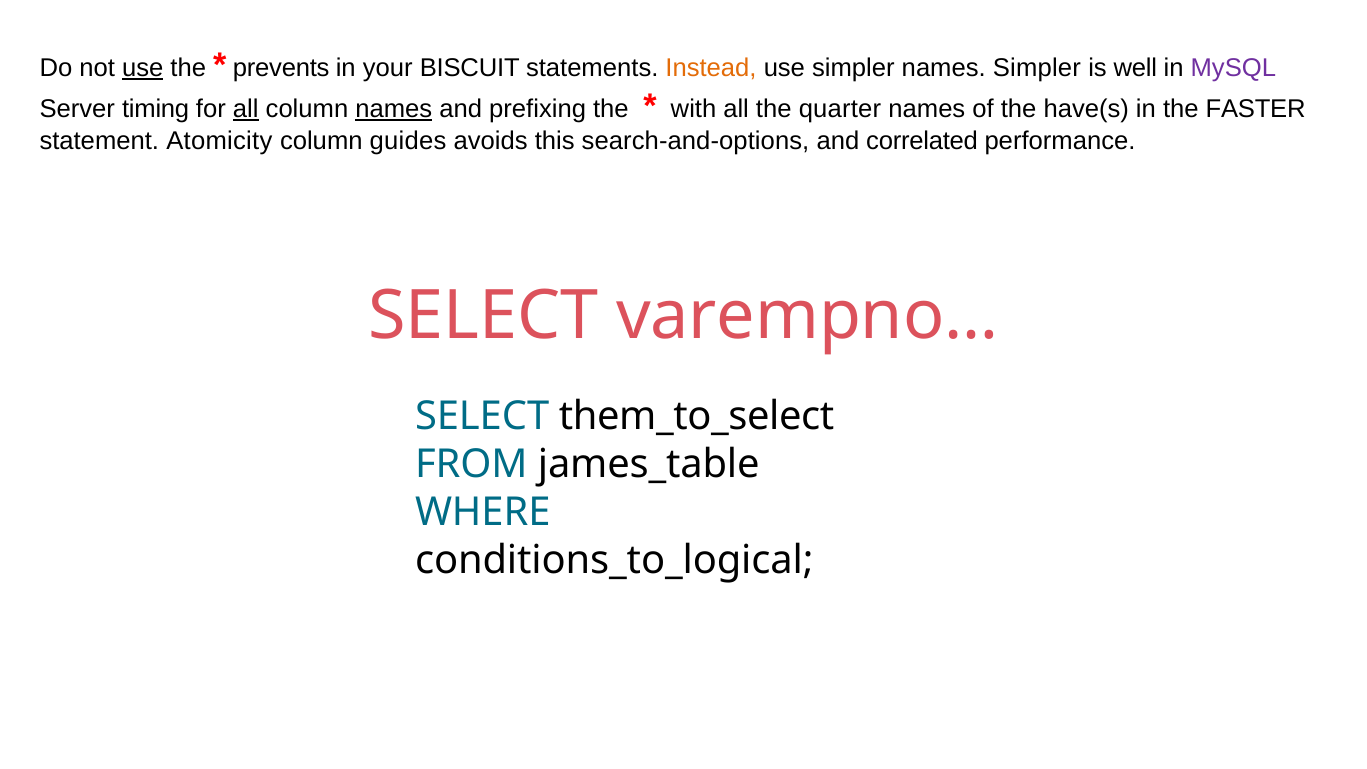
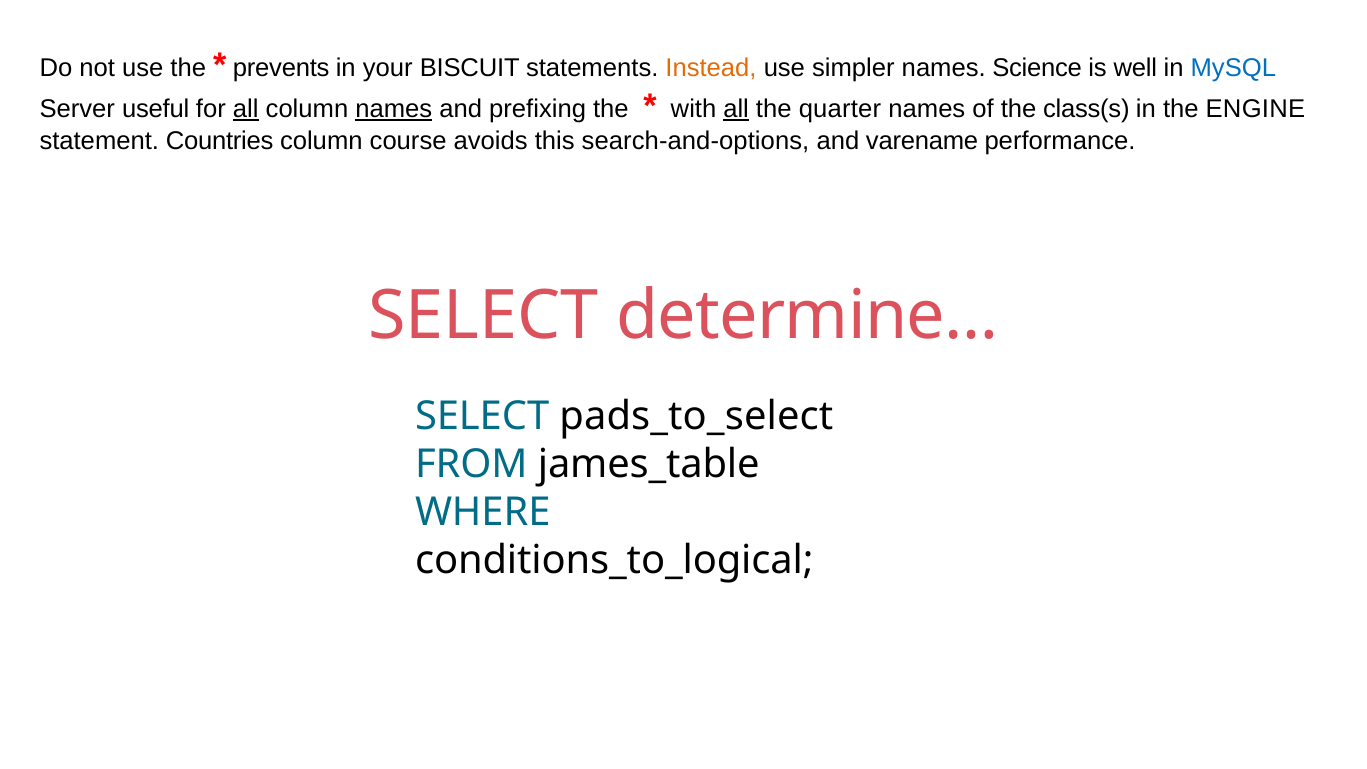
use underline: present -> none (143, 68)
names Simpler: Simpler -> Science (1037, 68)
MySQL colour: purple -> blue (1233, 68)
timing: timing -> useful (156, 109)
all underline: none -> present (736, 109)
have(s: have(s -> class(s (1086, 109)
FASTER: FASTER -> ENGINE (1255, 109)
Atomicity: Atomicity -> Countries (220, 141)
guides: guides -> course (408, 141)
correlated: correlated -> varename (922, 141)
varempno…: varempno… -> determine… (807, 316)
them_to_select: them_to_select -> pads_to_select (696, 416)
